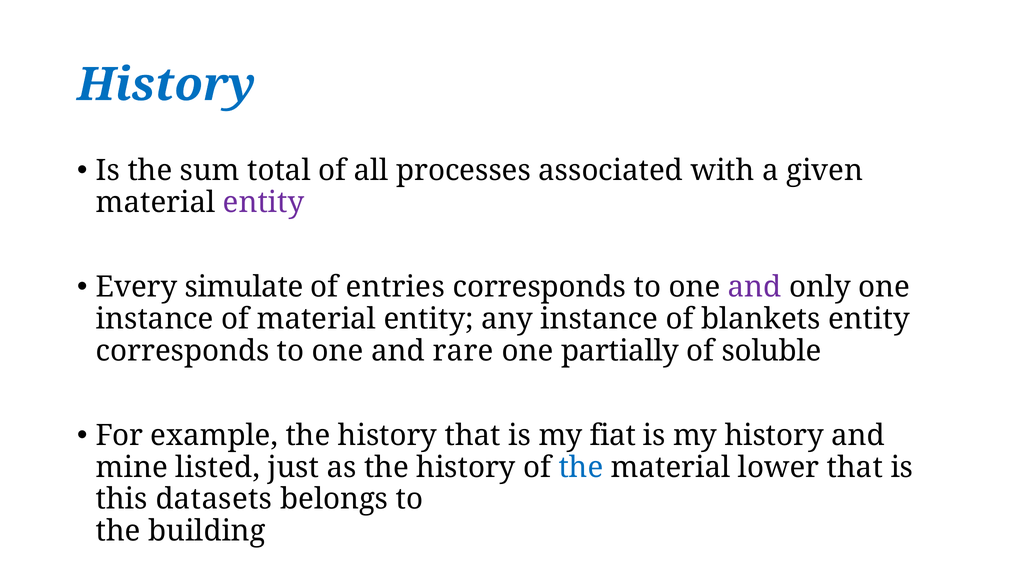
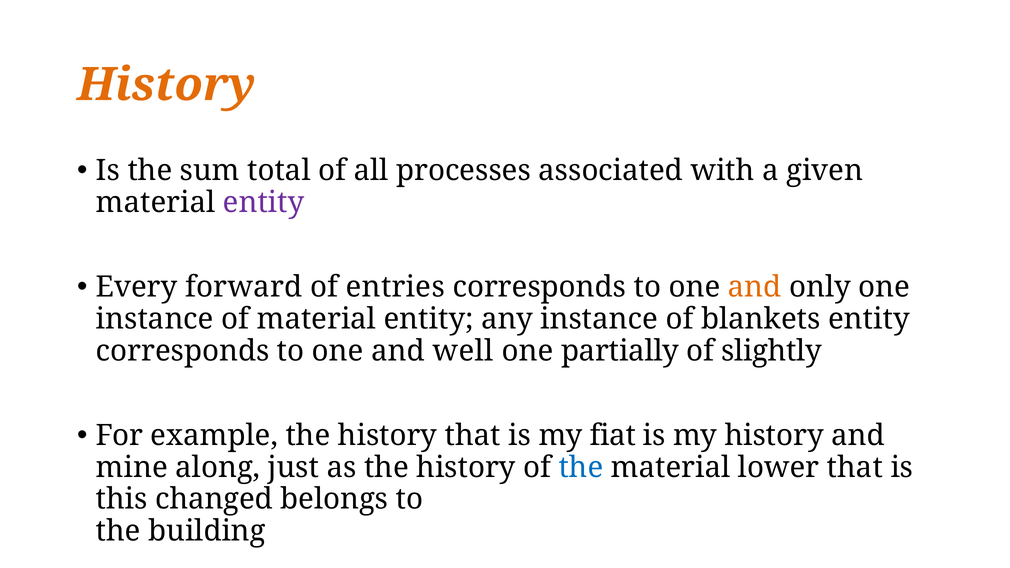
History colour: blue -> orange (166, 85)
simulate: simulate -> forward (244, 287)
and colour: purple -> orange (755, 287)
rare: rare -> well (463, 351)
soluble: soluble -> slightly (772, 351)
listed: listed -> along (218, 467)
datasets: datasets -> changed (214, 499)
